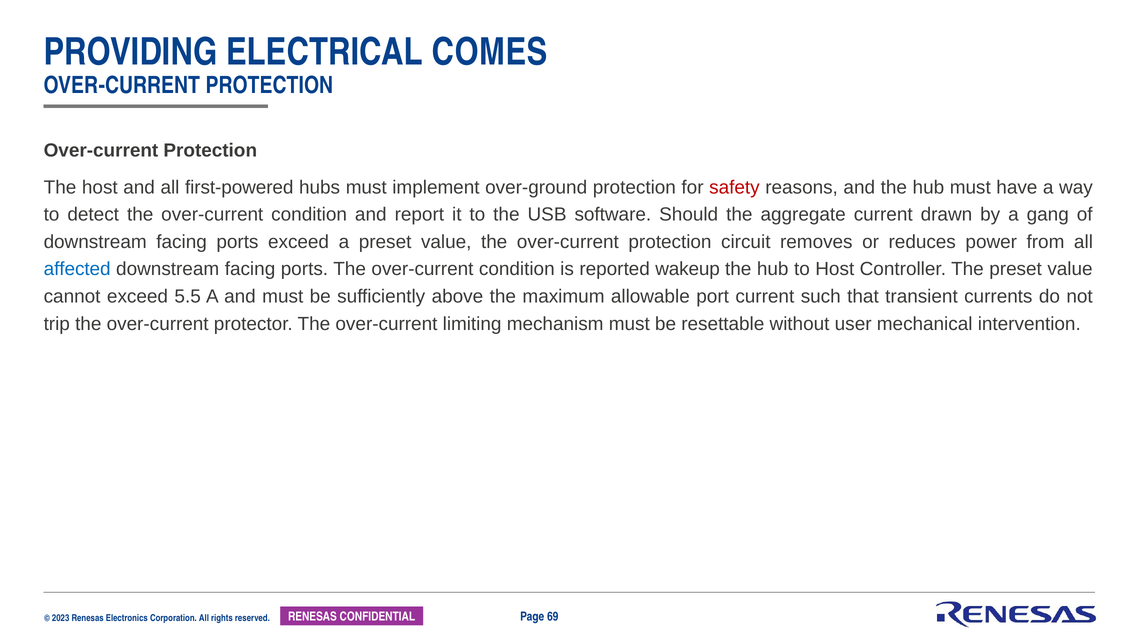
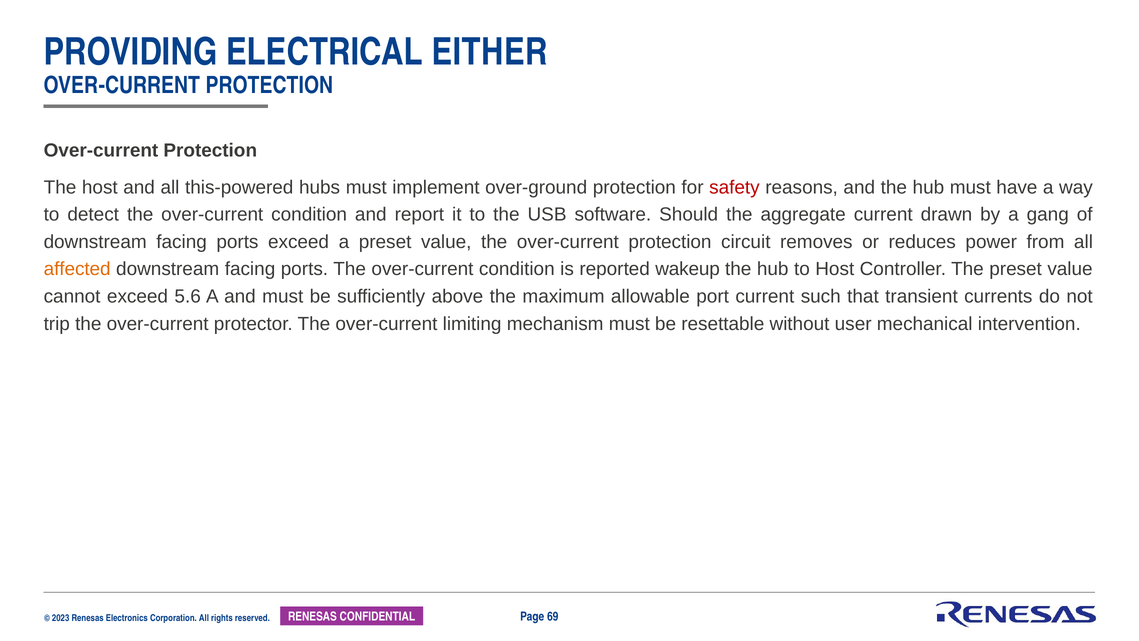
COMES: COMES -> EITHER (490, 52)
first-powered: first-powered -> this-powered (239, 187)
affected colour: blue -> orange (77, 269)
5.5: 5.5 -> 5.6 (188, 296)
